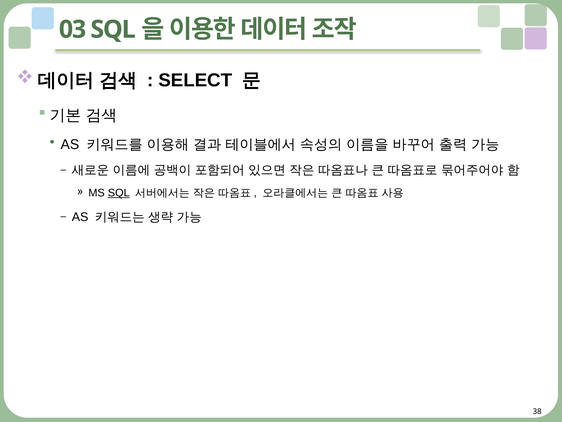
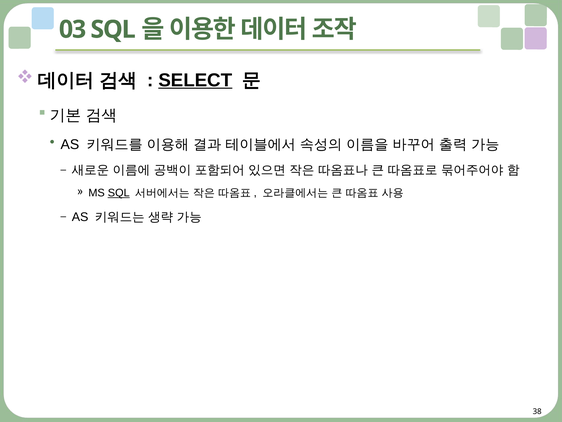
SELECT underline: none -> present (195, 80)
